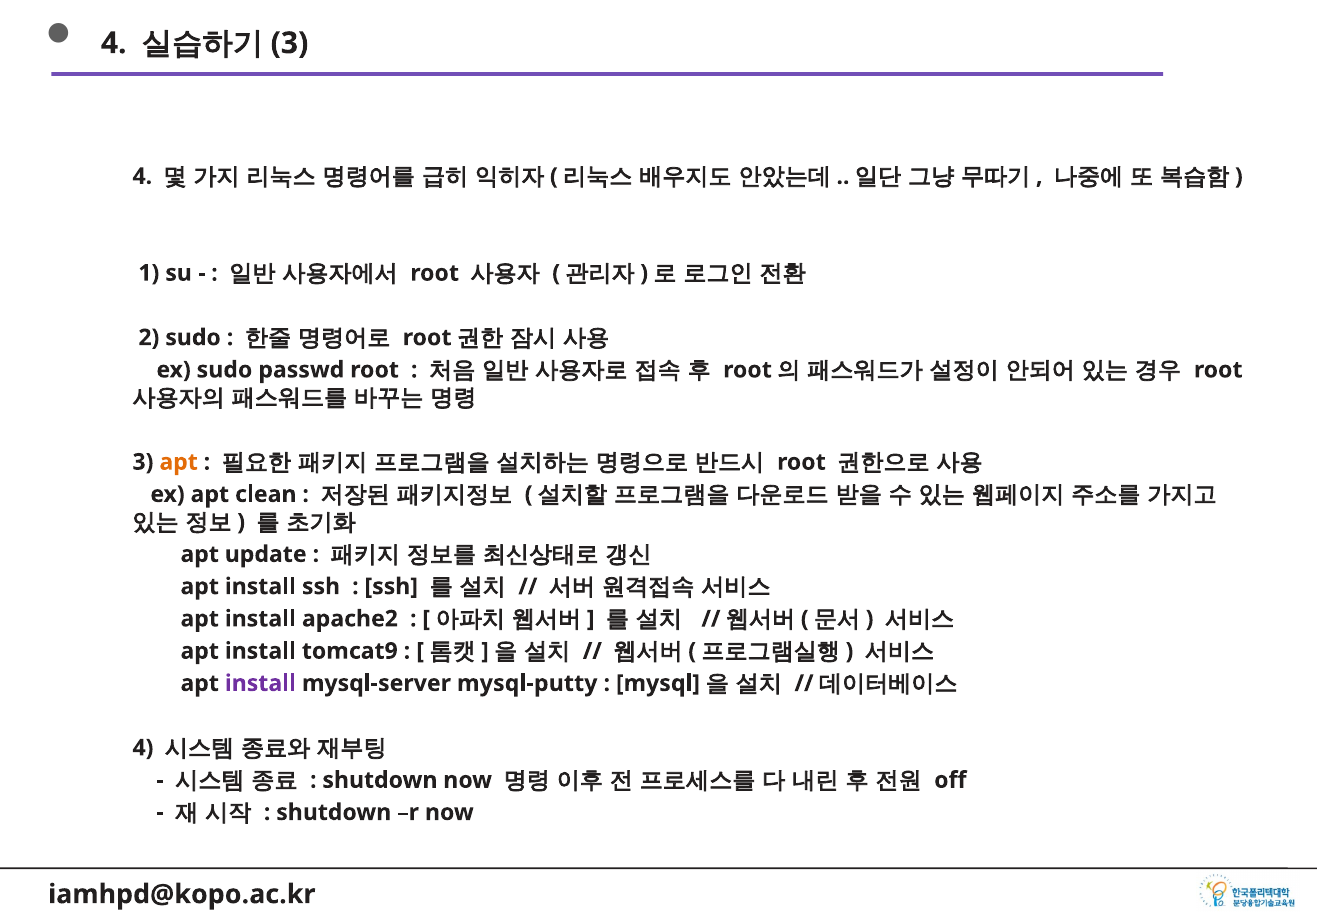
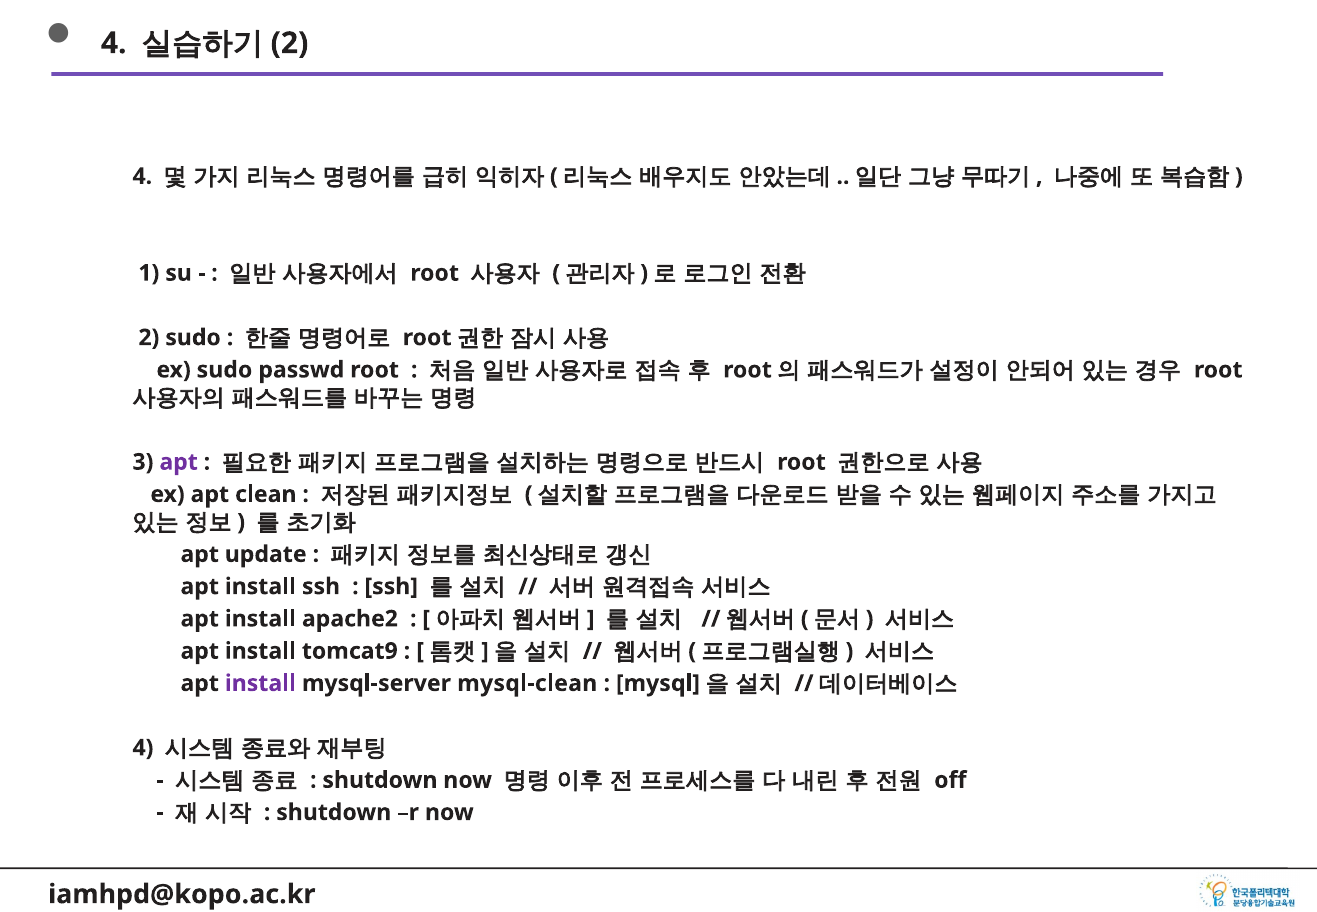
3: 3 -> 2 (290, 43)
apt colour: orange -> purple (179, 462)
mysql-putty: mysql-putty -> mysql-clean (527, 683)
